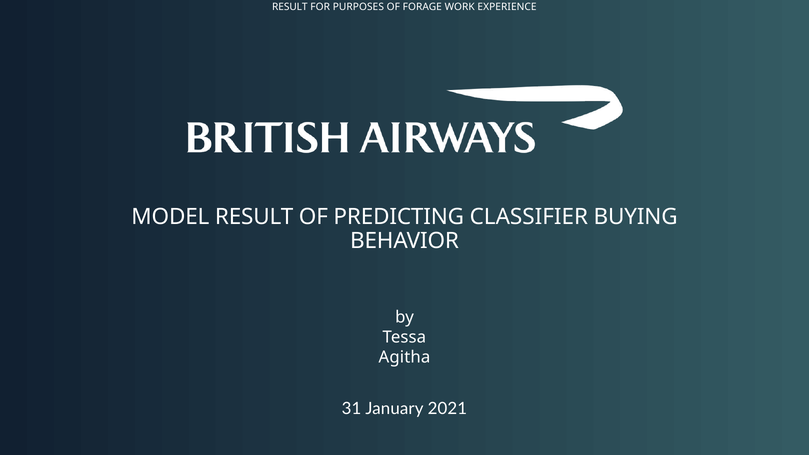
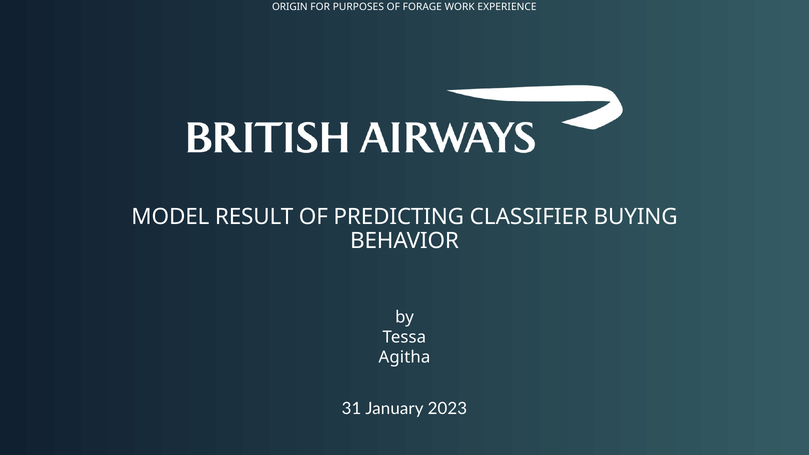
RESULT: RESULT -> ORIGIN (290, 7)
2021: 2021 -> 2023 (447, 409)
